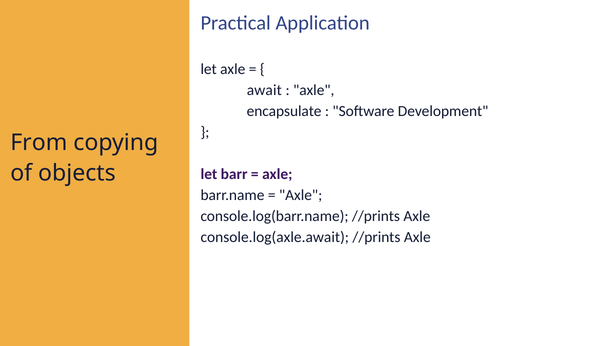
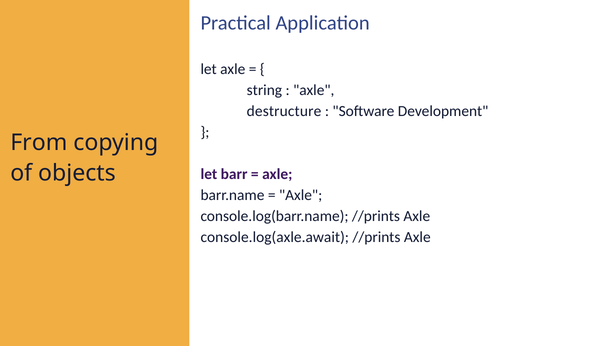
await: await -> string (264, 90)
encapsulate: encapsulate -> destructure (284, 111)
